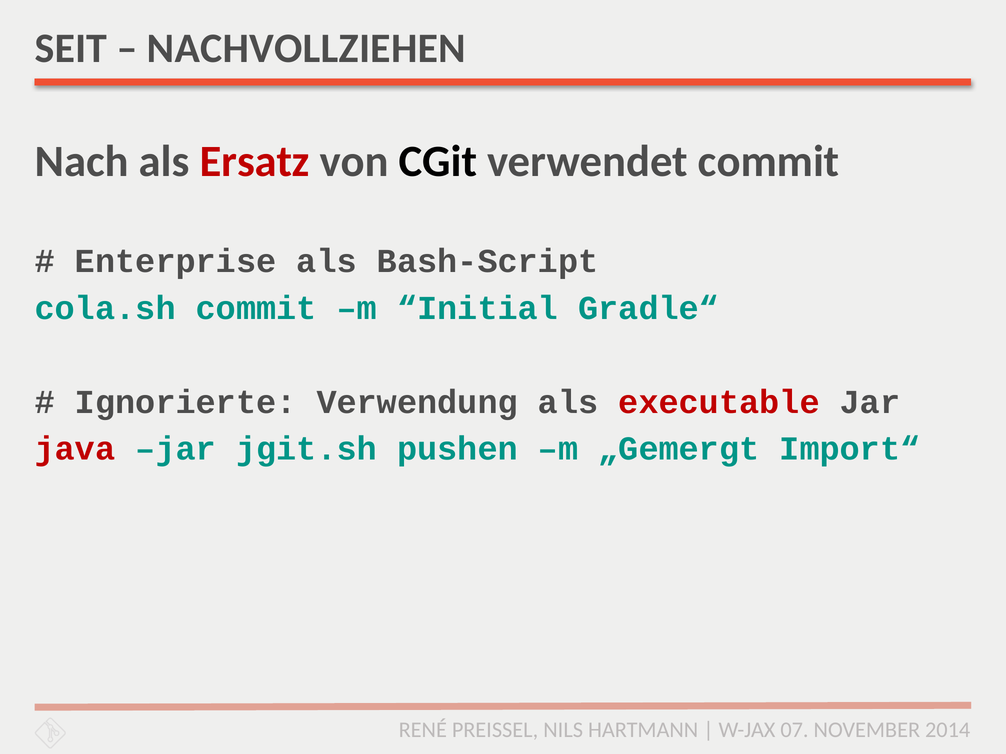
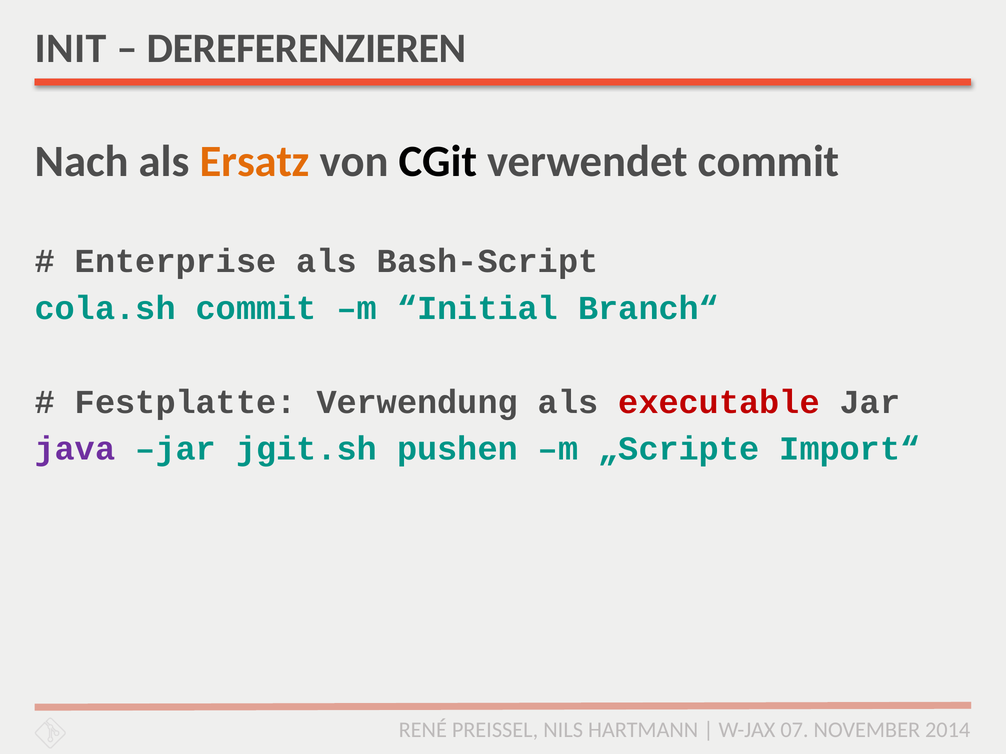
SEIT: SEIT -> INIT (71, 48)
NACHVOLLZIEHEN: NACHVOLLZIEHEN -> DEREFERENZIEREN (307, 48)
Ersatz colour: red -> orange (255, 162)
Gradle“: Gradle“ -> Branch“ (649, 308)
Ignorierte: Ignorierte -> Festplatte (186, 402)
java colour: red -> purple (75, 449)
„Gemergt: „Gemergt -> „Scripte (679, 449)
